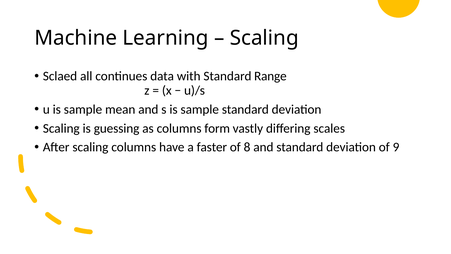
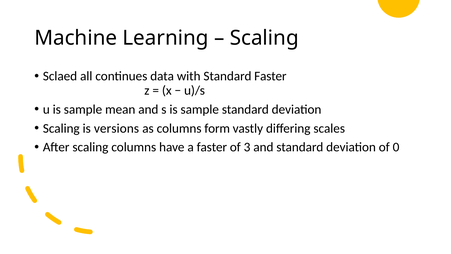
Standard Range: Range -> Faster (270, 76)
guessing: guessing -> versions (116, 128)
8: 8 -> 3 (247, 147)
9: 9 -> 0 (396, 147)
